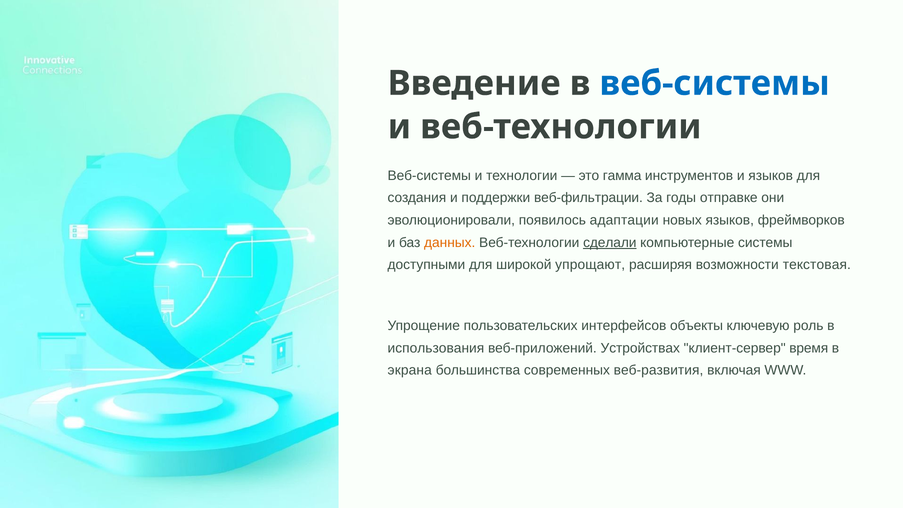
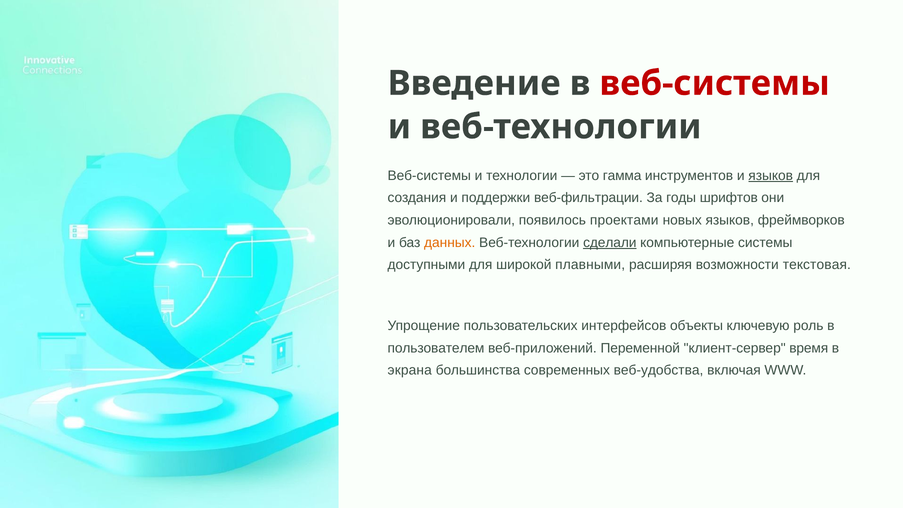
веб-системы colour: blue -> red (715, 83)
языков underline: none -> present (771, 176)
отправке: отправке -> шрифтов (729, 198)
адаптации: адаптации -> проектами (624, 220)
упрощают: упрощают -> плавными (590, 265)
использования: использования -> пользователем (436, 348)
Устройствах: Устройствах -> Переменной (640, 348)
веб-развития: веб-развития -> веб-удобства (659, 370)
